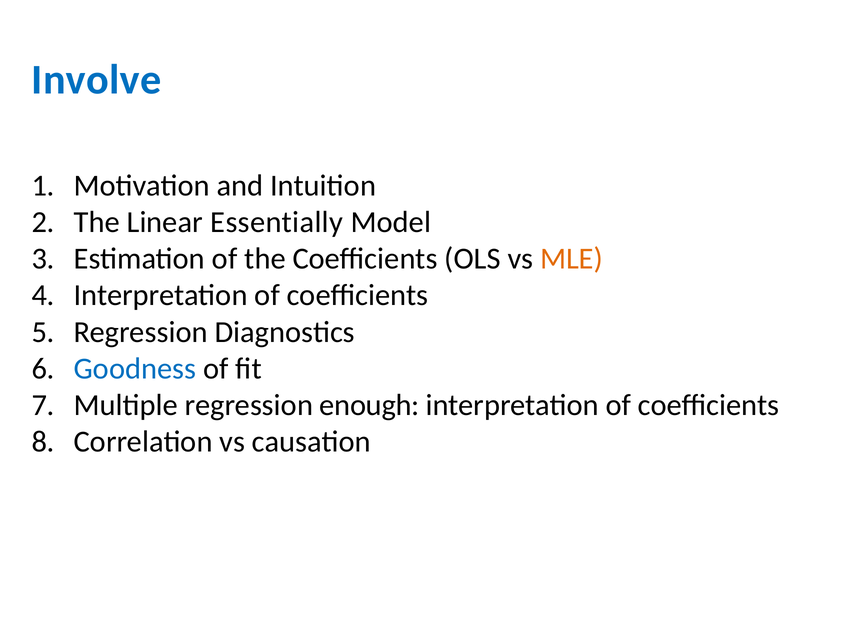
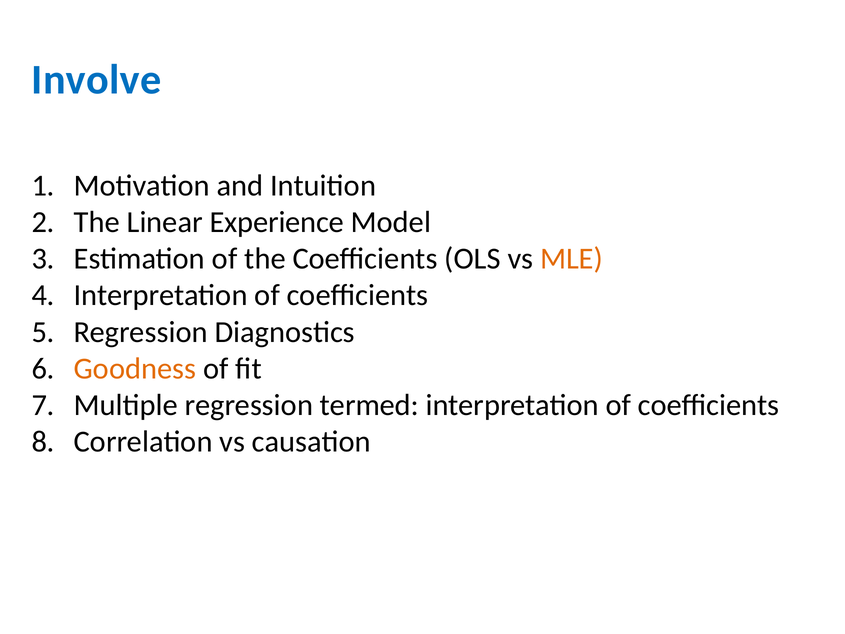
Essentially: Essentially -> Experience (277, 222)
Goodness colour: blue -> orange (135, 368)
enough: enough -> termed (369, 405)
